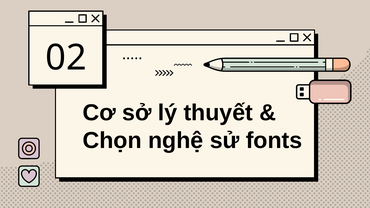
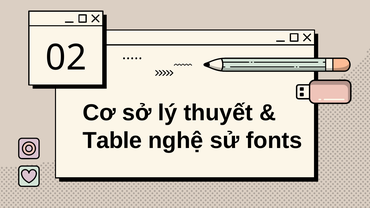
Chọn: Chọn -> Table (112, 141)
